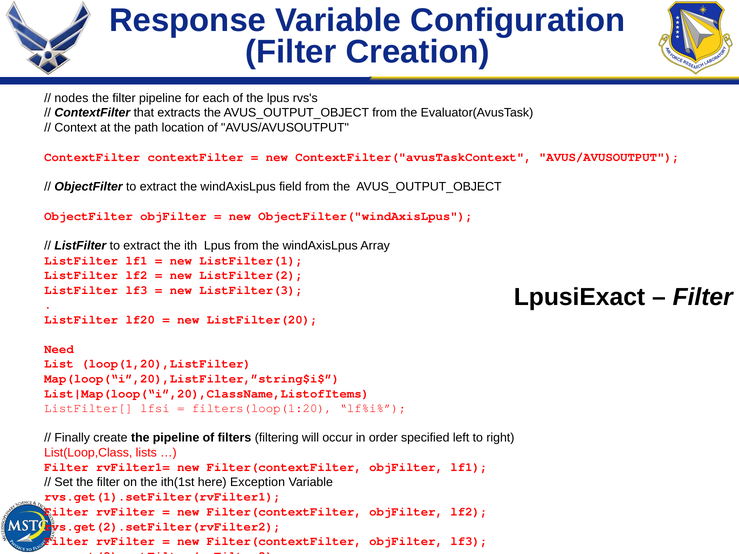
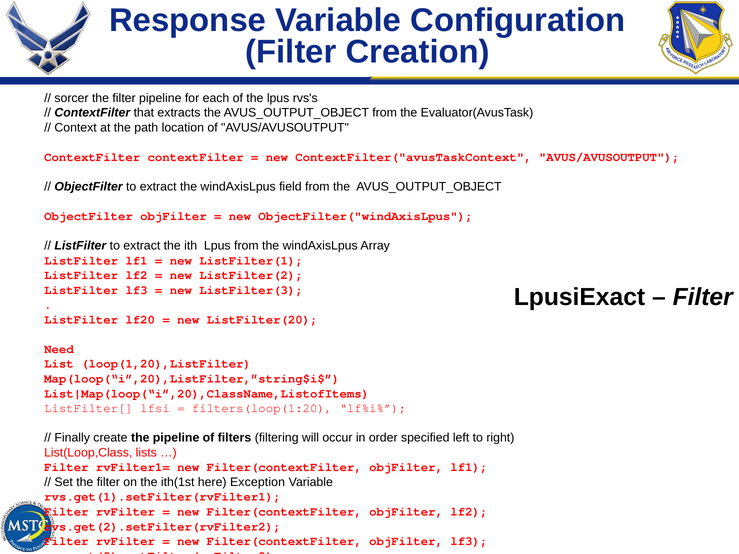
nodes: nodes -> sorcer (71, 98)
